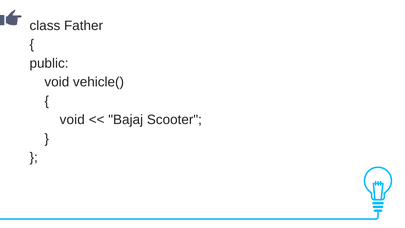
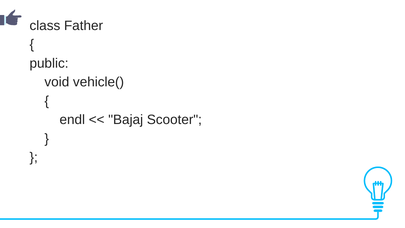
void: void -> endl (72, 120)
